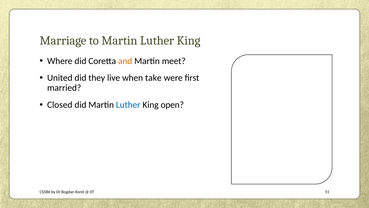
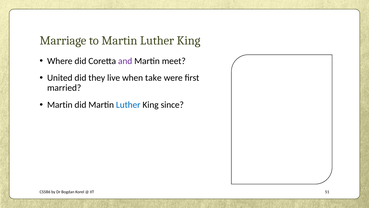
and colour: orange -> purple (125, 61)
Closed: Closed -> Martin (60, 105)
open: open -> since (172, 105)
